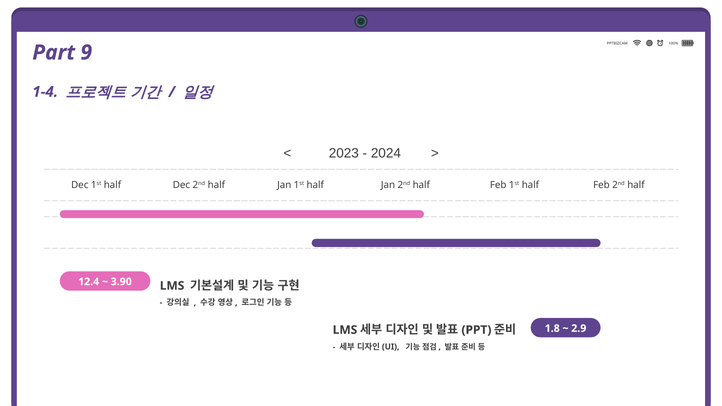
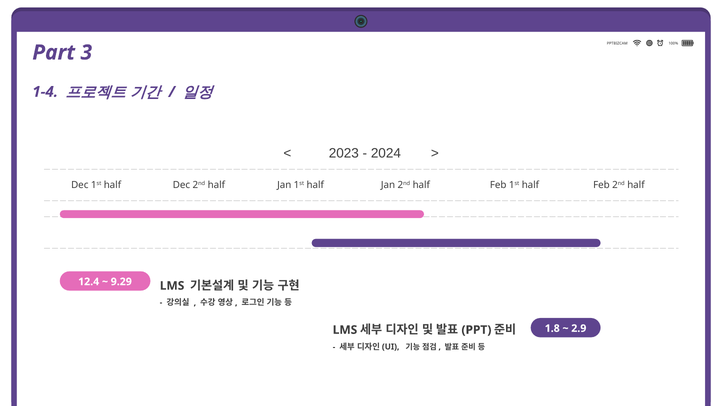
9: 9 -> 3 (86, 53)
3.90: 3.90 -> 9.29 (121, 282)
